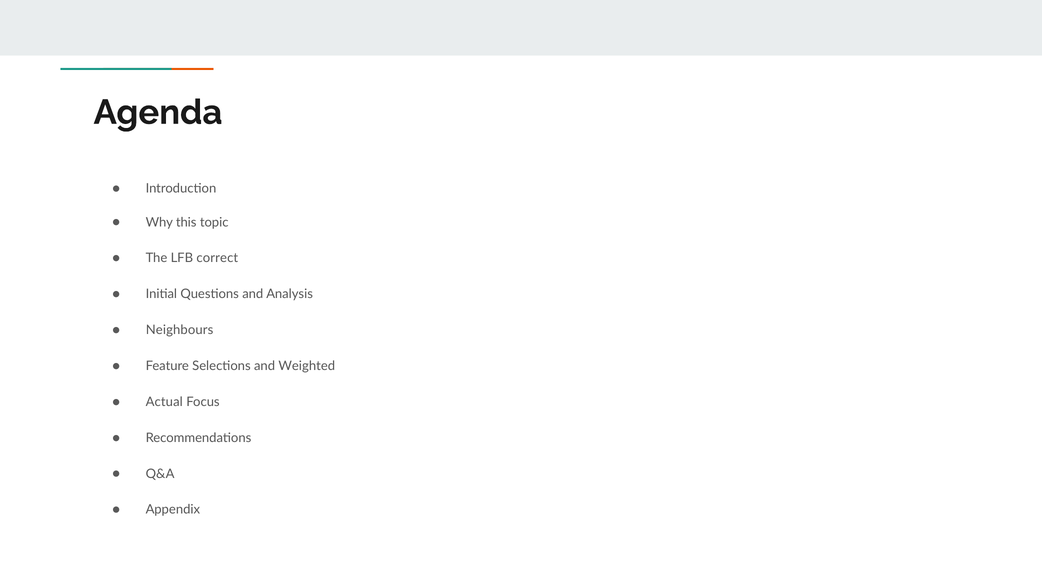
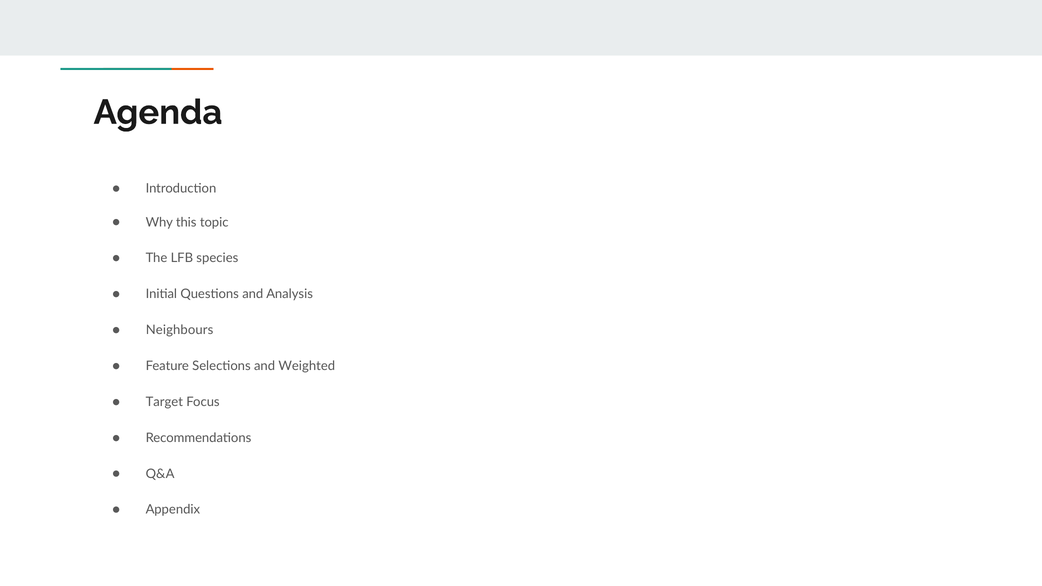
correct: correct -> species (217, 258)
Actual: Actual -> Target (164, 402)
